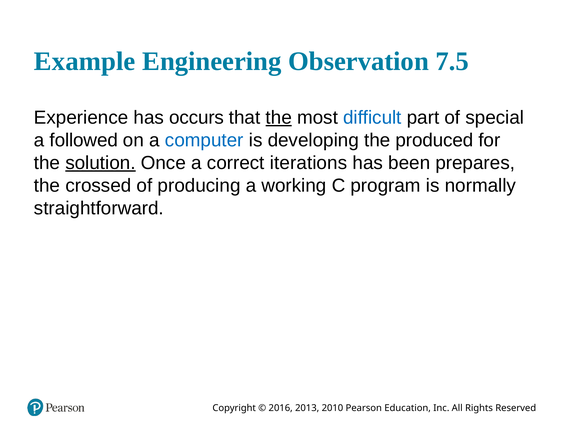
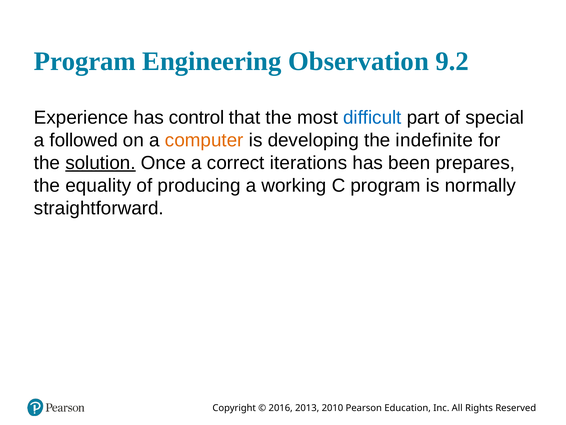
Example: Example -> Program (85, 61)
7.5: 7.5 -> 9.2 (452, 61)
occurs: occurs -> control (197, 117)
the underline: present -> none (279, 117)
computer colour: blue -> orange (204, 140)
produced: produced -> indefinite (434, 140)
crossed: crossed -> equality (98, 185)
